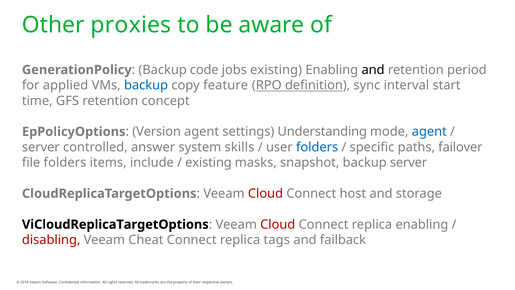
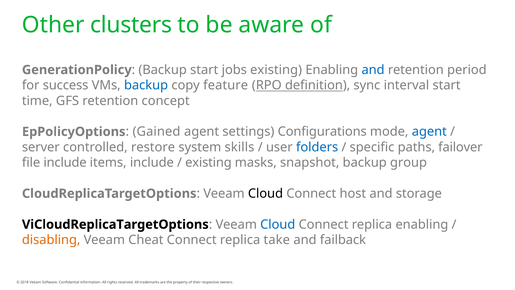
proxies: proxies -> clusters (131, 25)
Backup code: code -> start (204, 70)
and colour: black -> blue (373, 70)
applied: applied -> success (66, 85)
Version: Version -> Gained (156, 132)
Understanding: Understanding -> Configurations (322, 132)
answer: answer -> restore (153, 147)
file folders: folders -> include (65, 162)
backup server: server -> group (409, 162)
Cloud colour: red -> black (265, 193)
Cloud colour: red -> blue (278, 224)
disabling colour: red -> orange (51, 240)
tags: tags -> take (277, 240)
